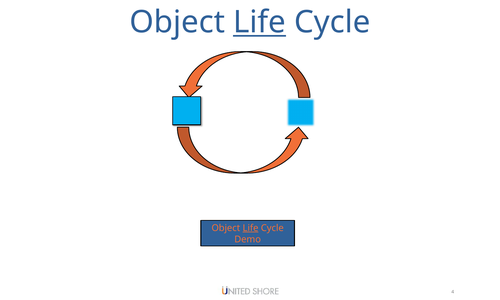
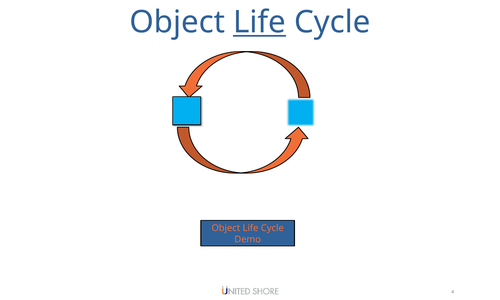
Life underline: present -> none (251, 228)
